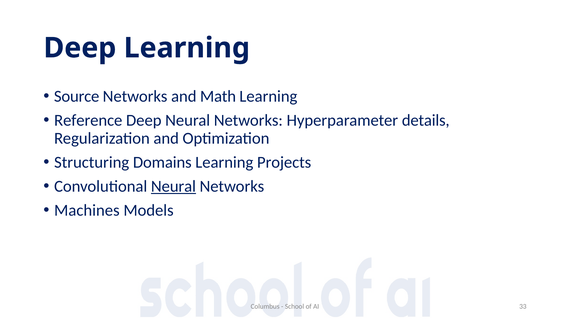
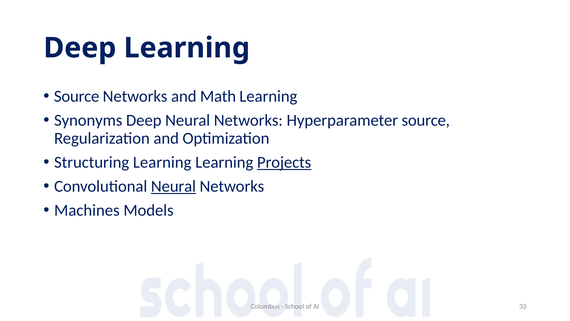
Reference: Reference -> Synonyms (88, 120)
Hyperparameter details: details -> source (426, 120)
Structuring Domains: Domains -> Learning (162, 162)
Projects underline: none -> present (284, 162)
